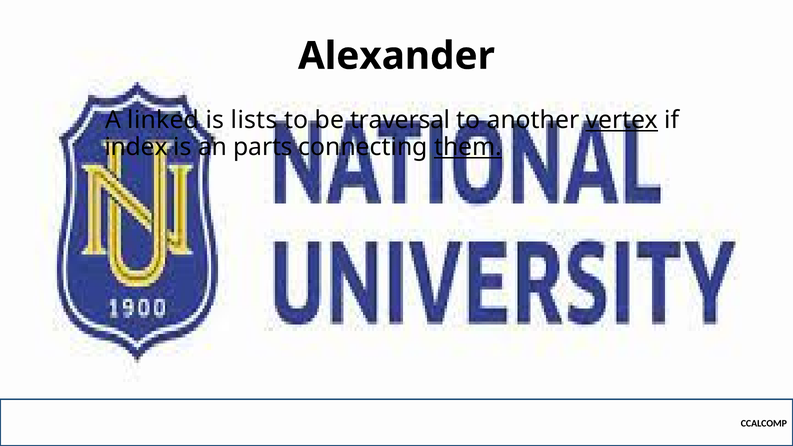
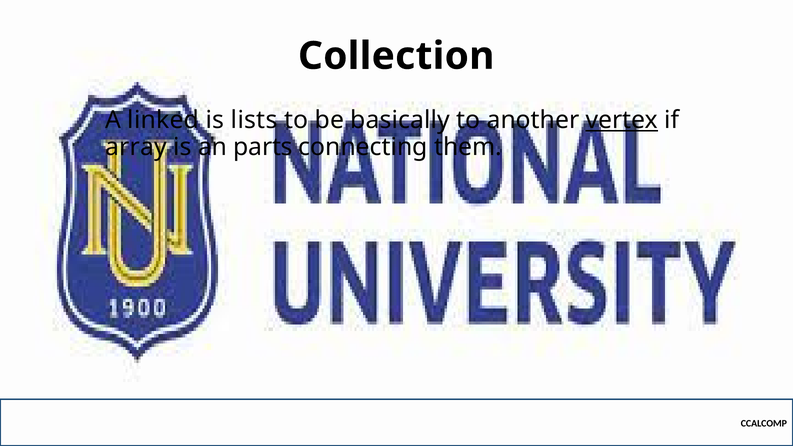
Alexander: Alexander -> Collection (396, 56)
traversal: traversal -> basically (400, 120)
index: index -> array (136, 147)
them underline: present -> none (468, 147)
